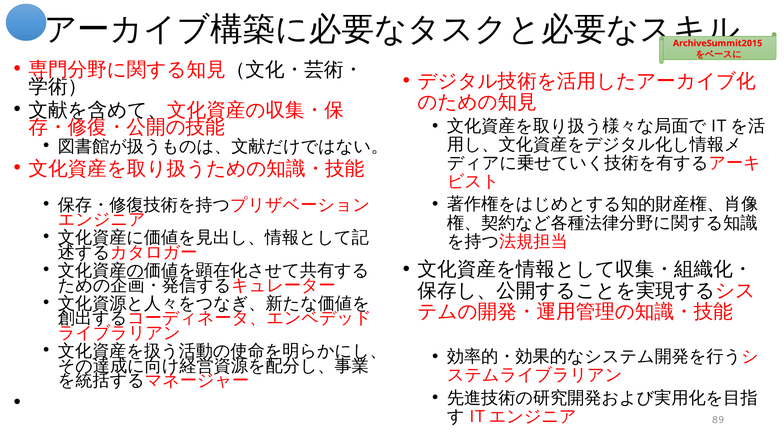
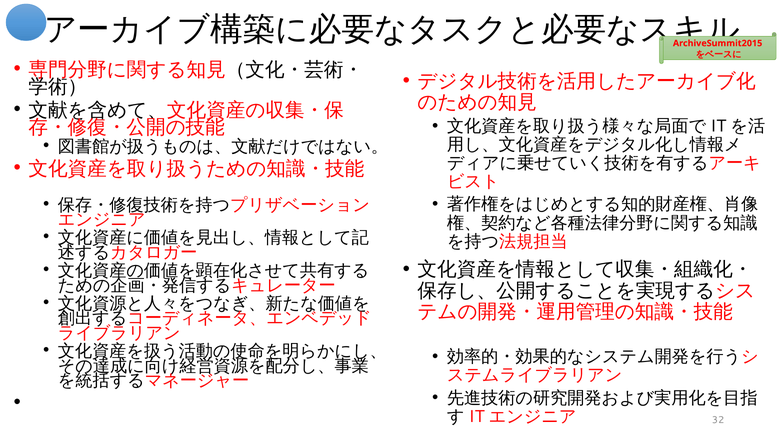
89: 89 -> 32 (718, 420)
